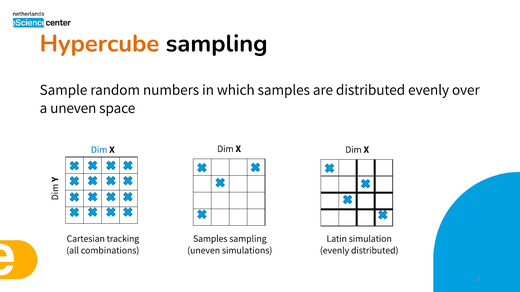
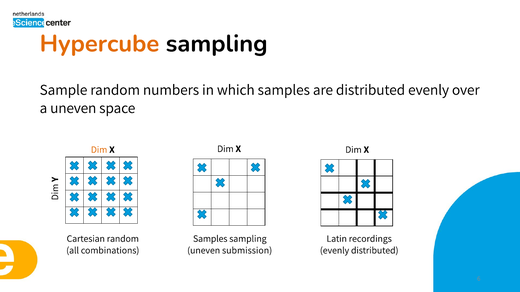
Dim colour: blue -> orange (99, 150)
Cartesian tracking: tracking -> random (123, 239)
simulation: simulation -> recordings (370, 239)
simulations: simulations -> submission (247, 251)
